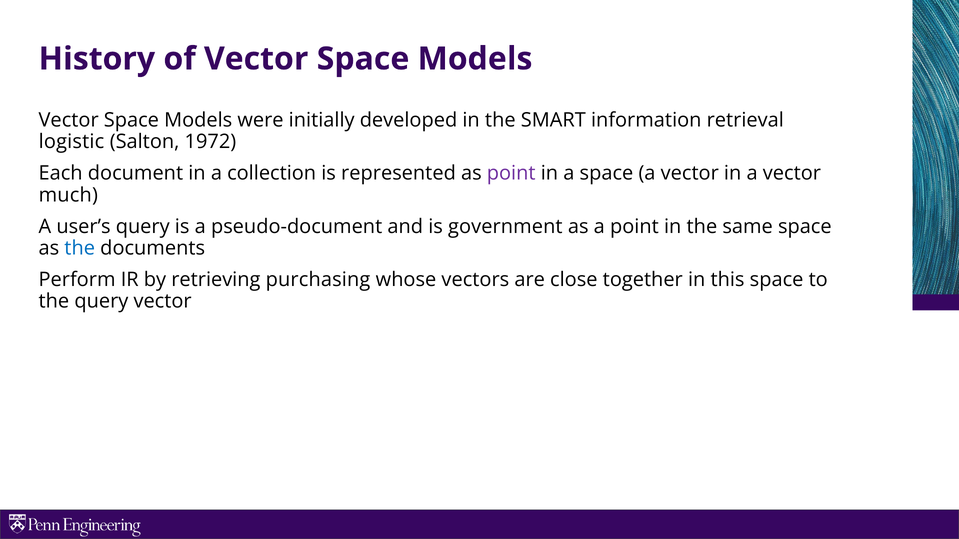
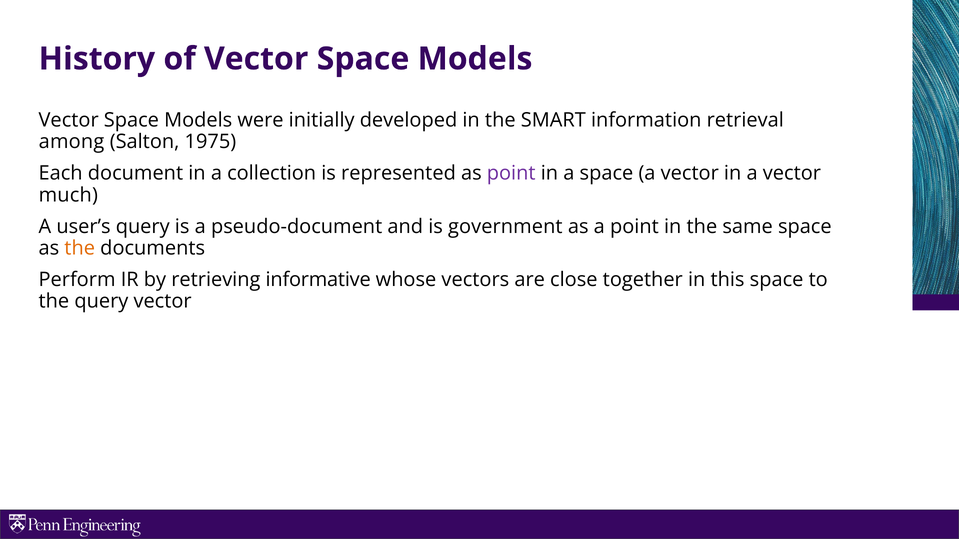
logistic: logistic -> among (71, 142)
1972: 1972 -> 1975 (210, 142)
the colour: blue -> orange (80, 248)
purchasing: purchasing -> informative (318, 280)
